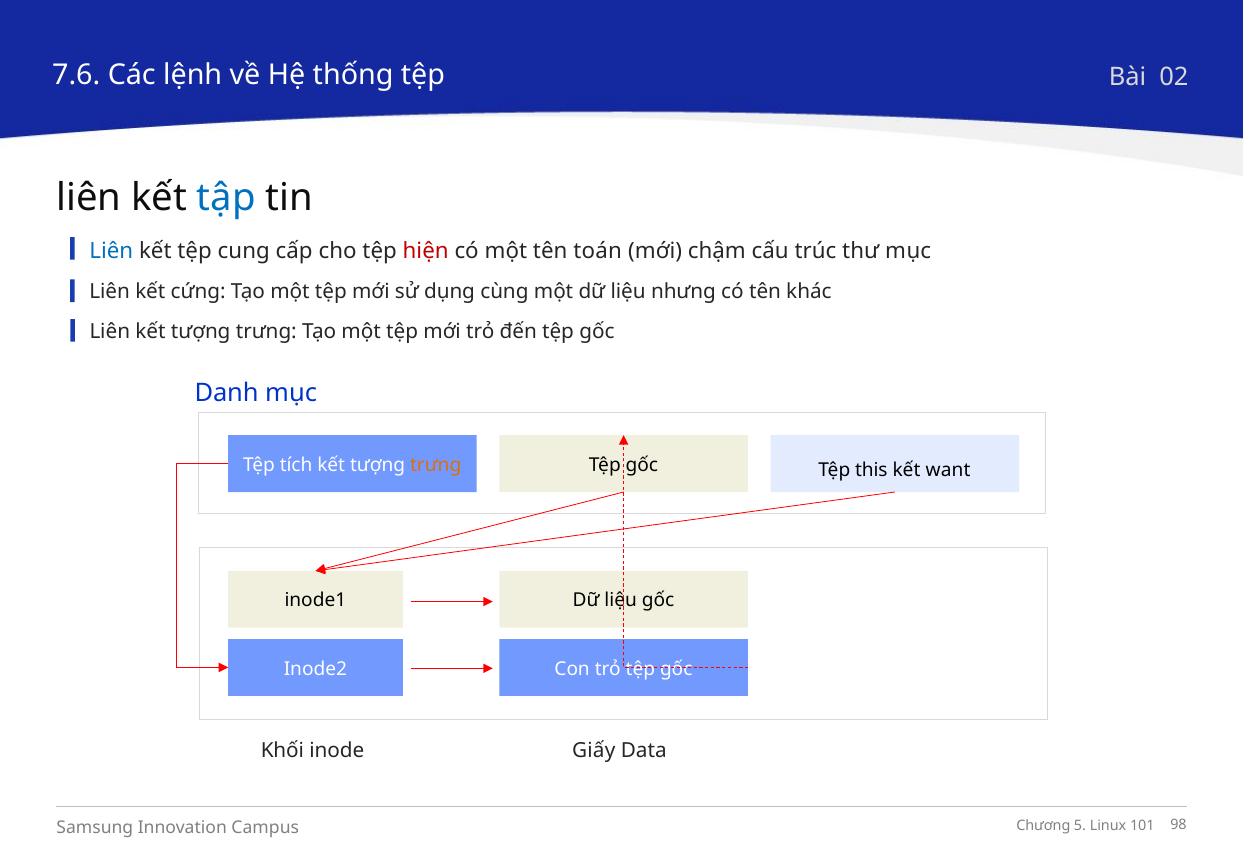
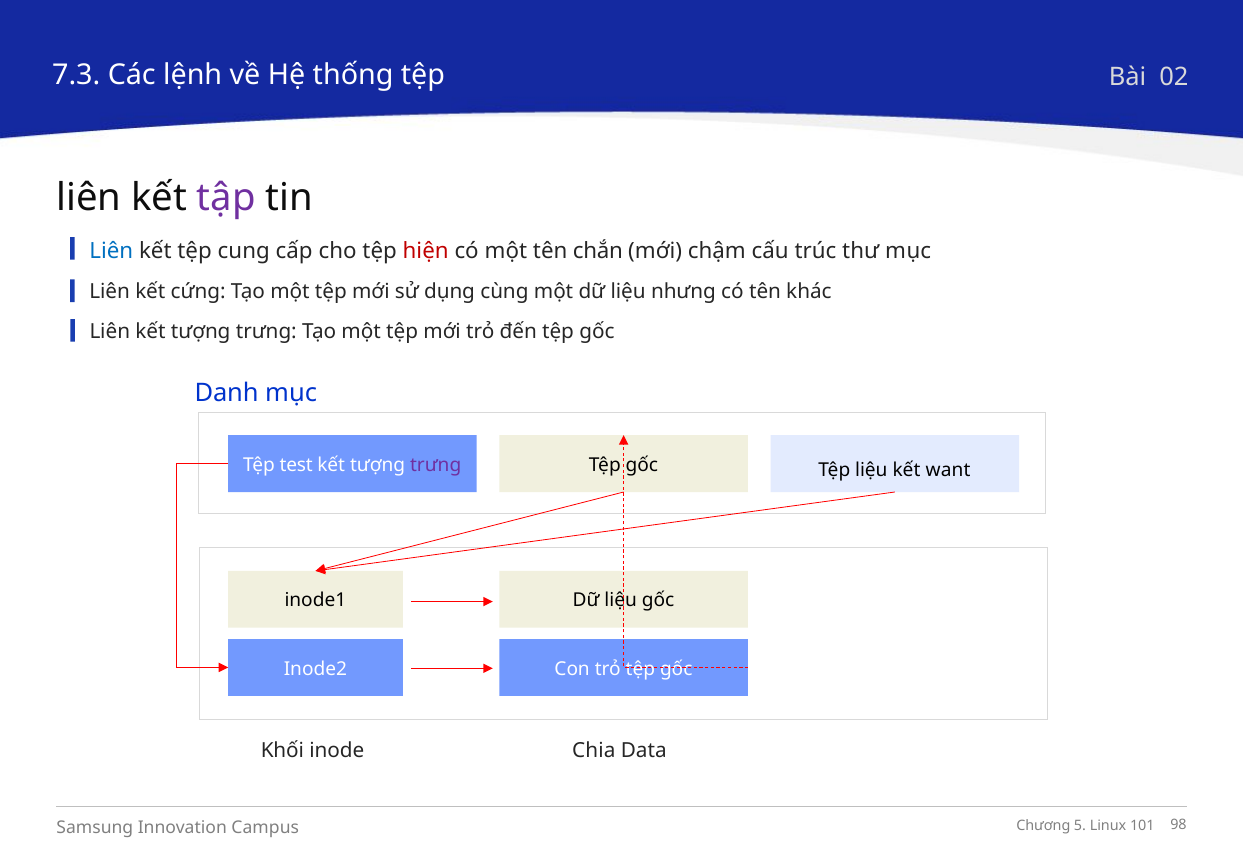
7.6: 7.6 -> 7.3 (76, 75)
tập colour: blue -> purple (226, 198)
toán: toán -> chắn (598, 251)
tích: tích -> test (296, 465)
trưng colour: orange -> purple (436, 465)
Tệp this: this -> liệu (871, 471)
Giấy: Giấy -> Chia (594, 750)
